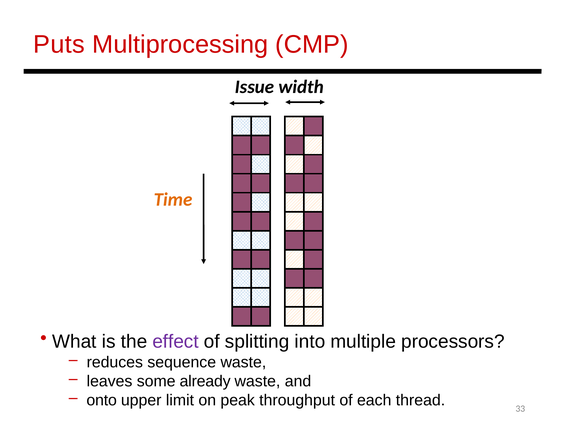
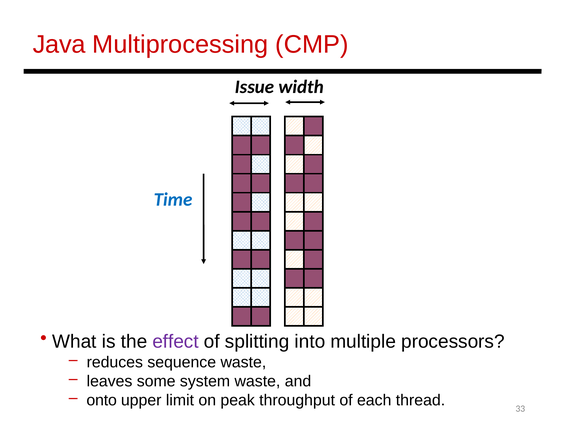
Puts: Puts -> Java (59, 45)
Time colour: orange -> blue (173, 199)
already: already -> system (205, 381)
